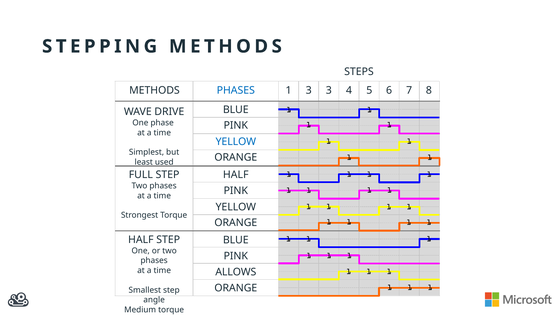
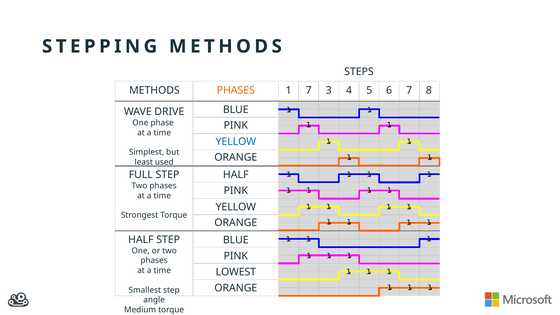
PHASES colour: blue -> orange (236, 90)
1 3: 3 -> 7 (309, 90)
ALLOWS: ALLOWS -> LOWEST (236, 272)
